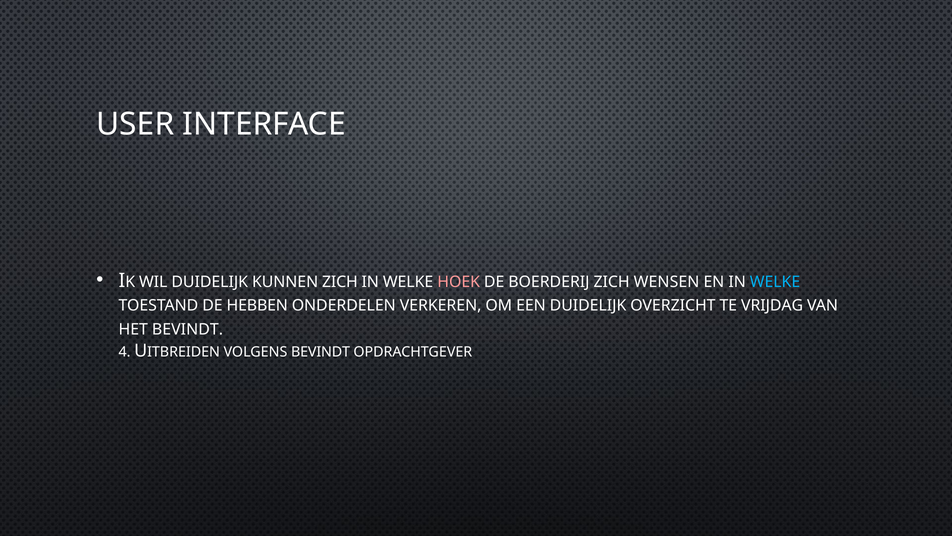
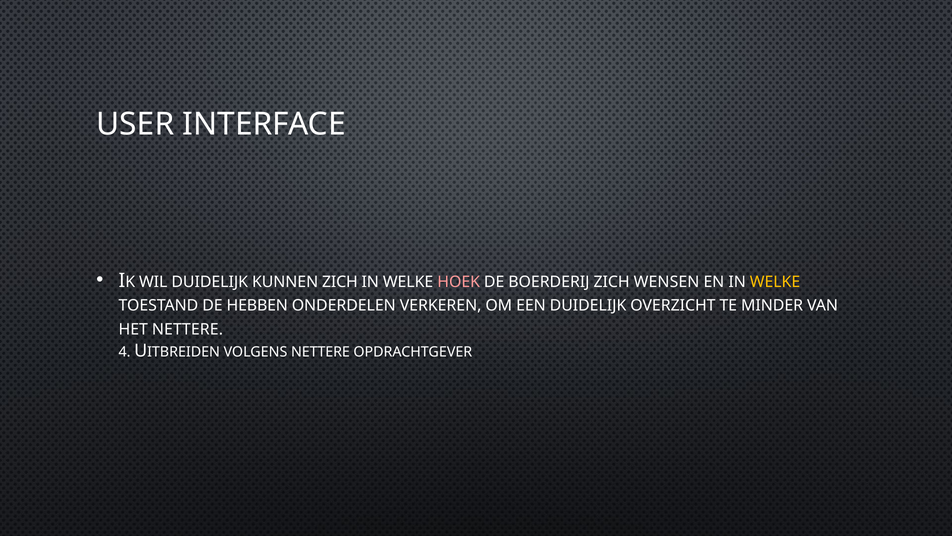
WELKE colour: light blue -> yellow (775, 282)
VRIJDAG: VRIJDAG -> MINDER (772, 305)
HET BEVINDT: BEVINDT -> NETTERE (187, 329)
VOLGENS BEVINDT: BEVINDT -> NETTERE (320, 351)
